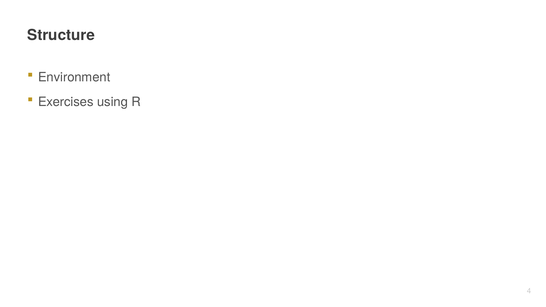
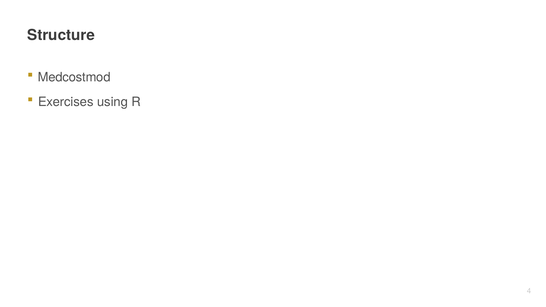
Environment: Environment -> Medcostmod (74, 77)
